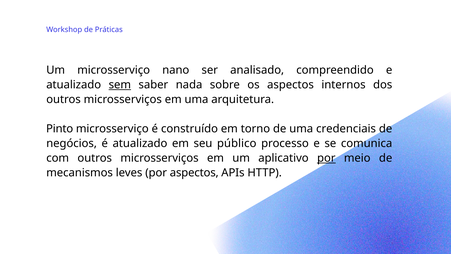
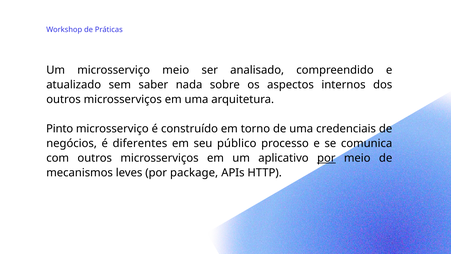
microsserviço nano: nano -> meio (176, 70)
sem underline: present -> none (120, 85)
é atualizado: atualizado -> diferentes (140, 143)
por aspectos: aspectos -> package (194, 173)
